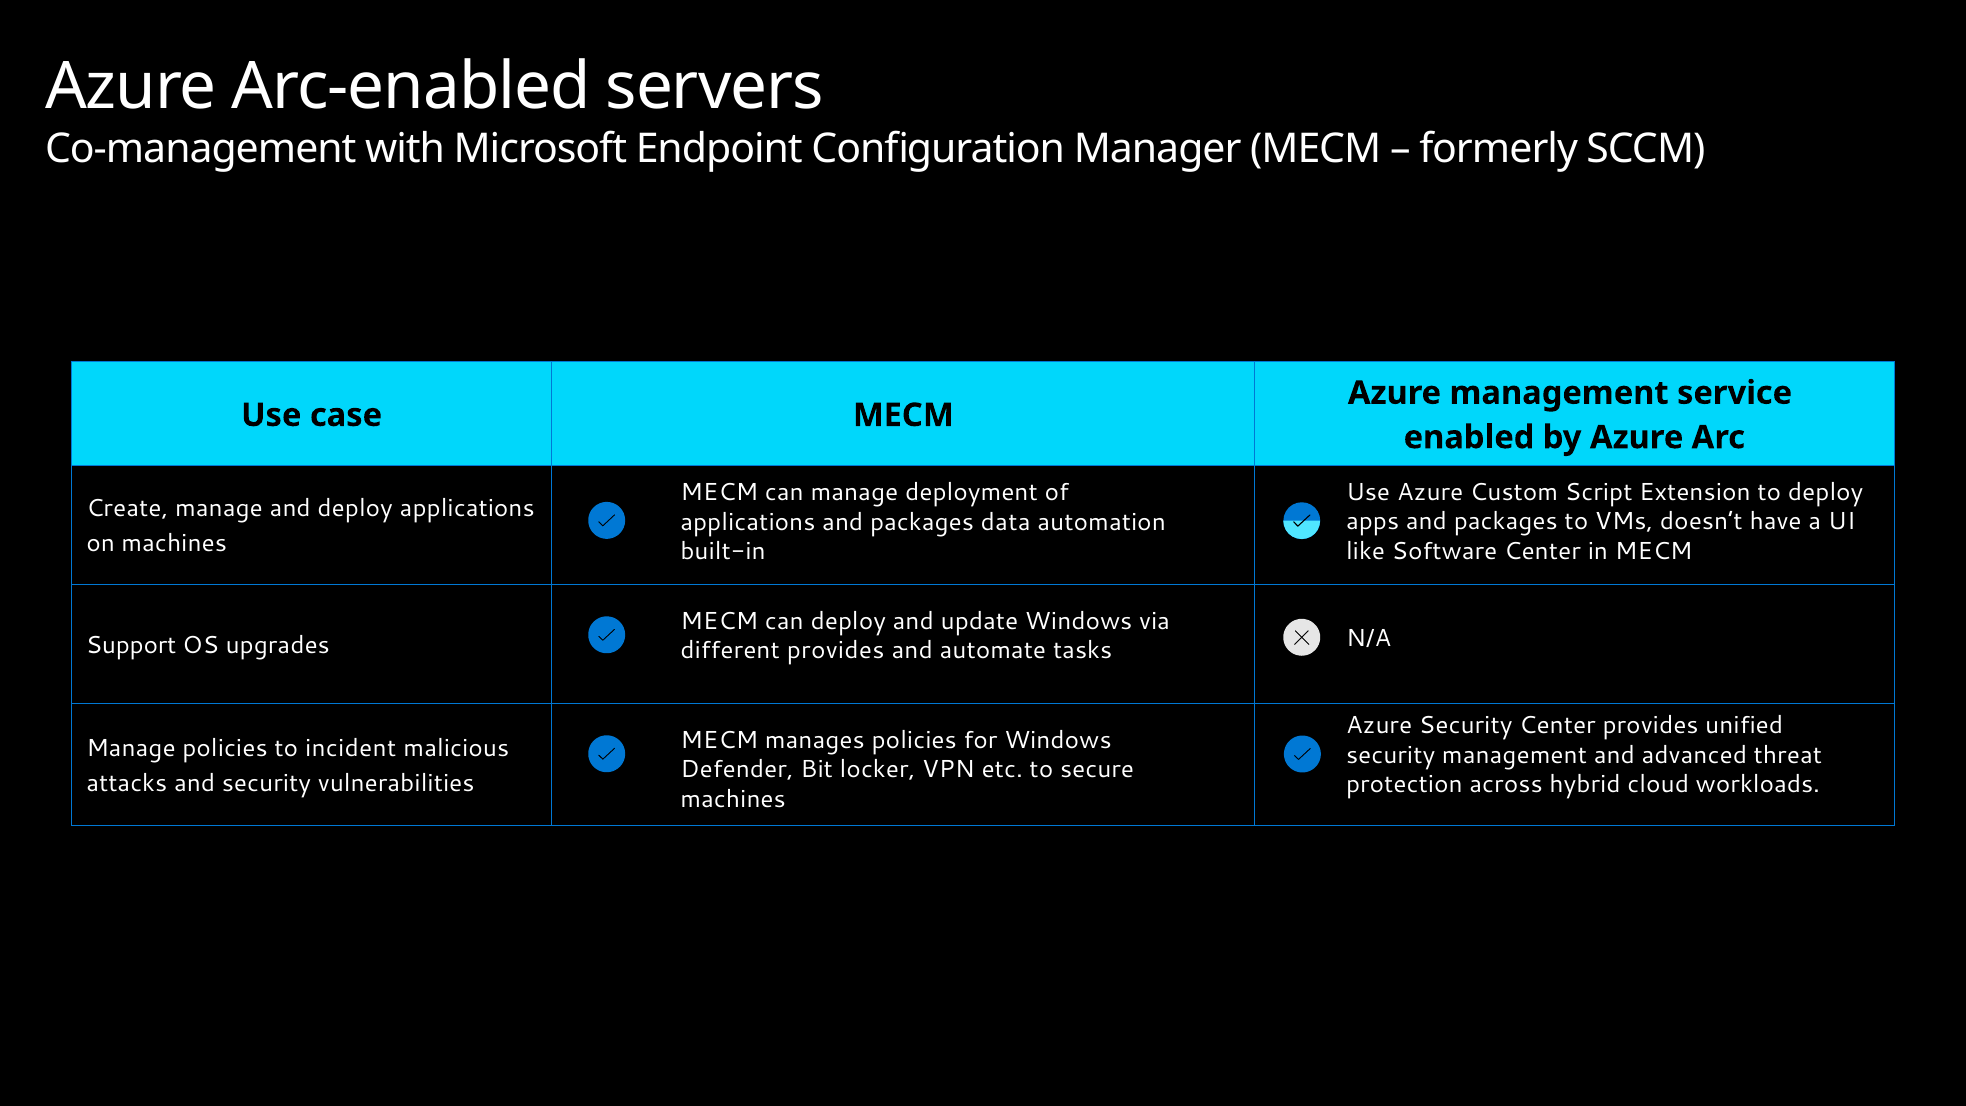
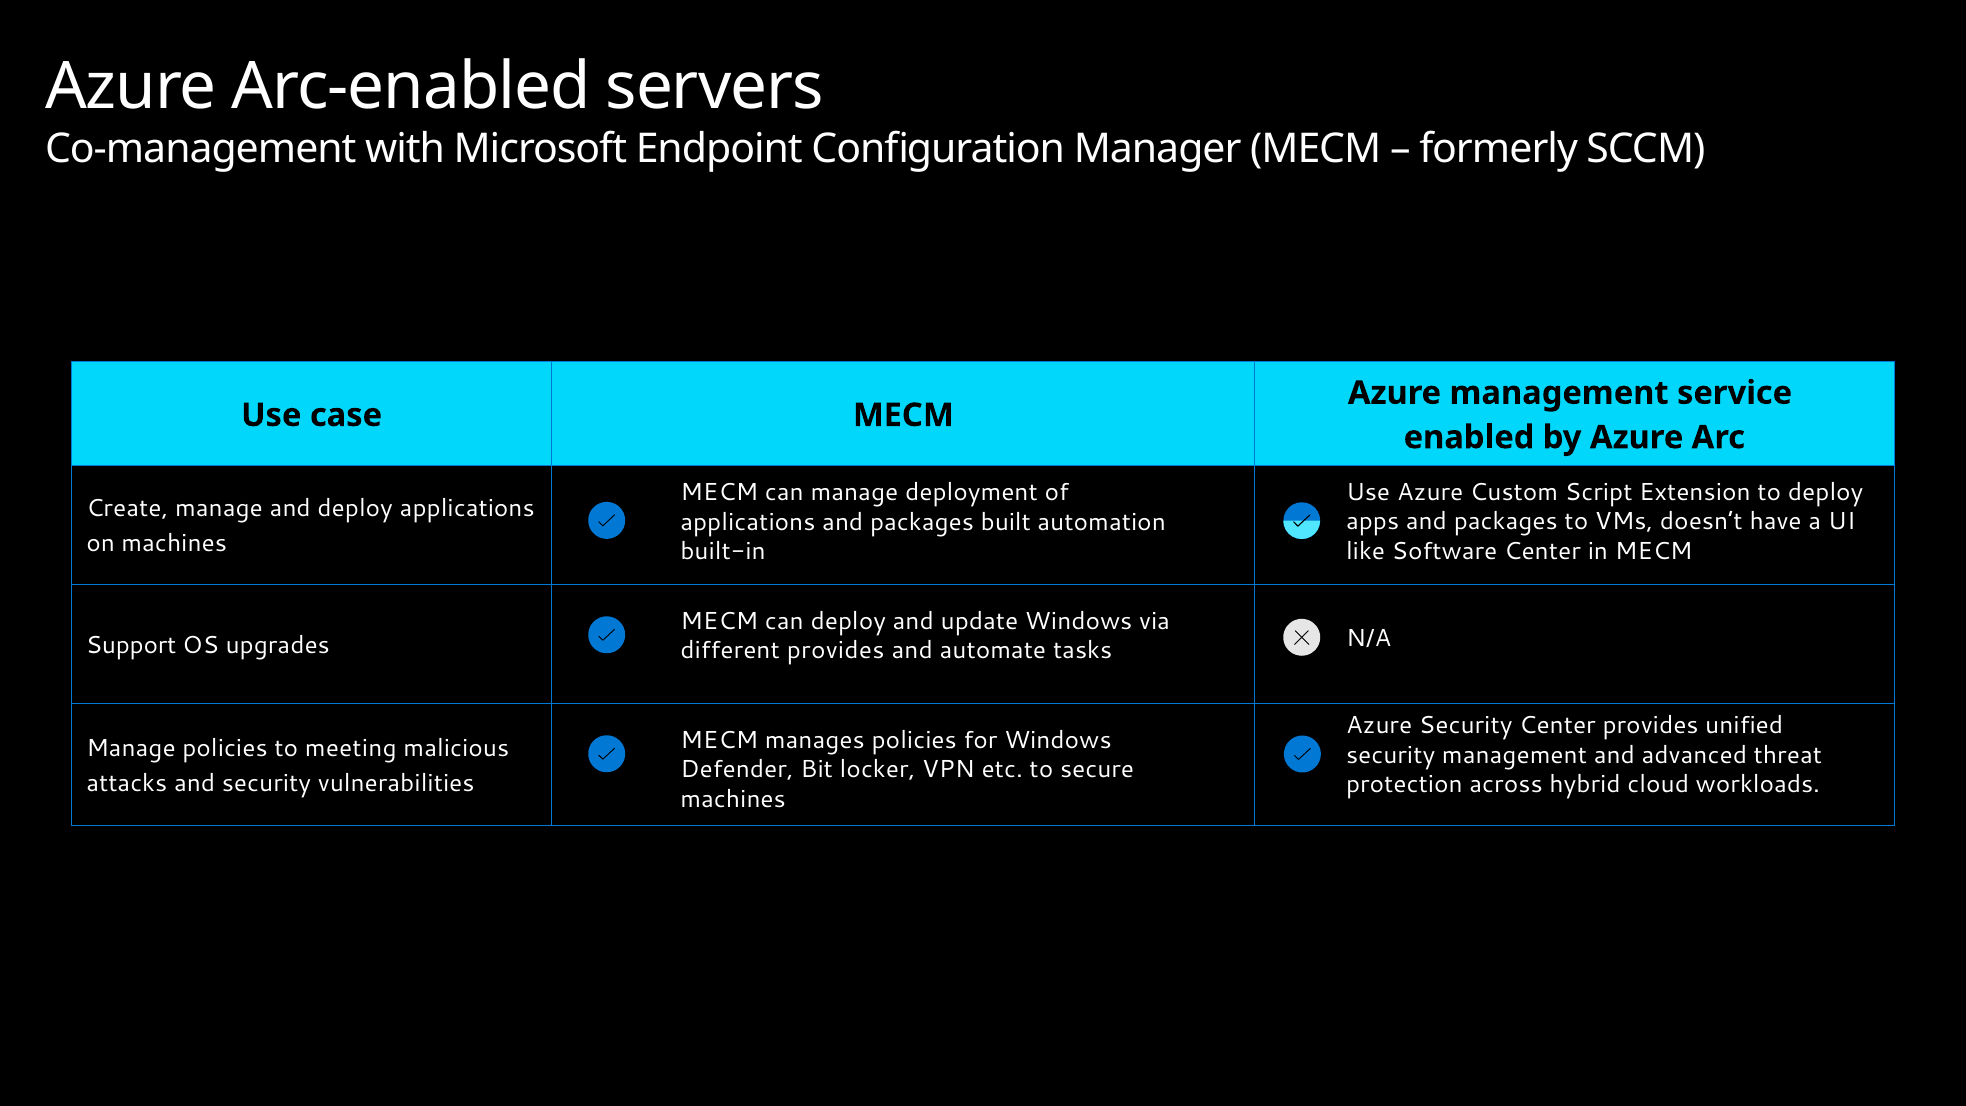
data: data -> built (1006, 522)
incident: incident -> meeting (351, 749)
